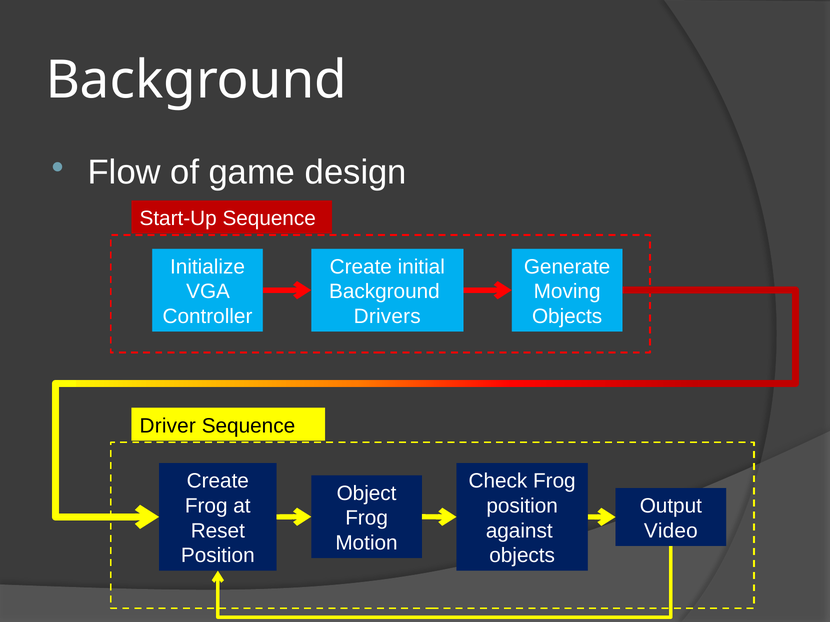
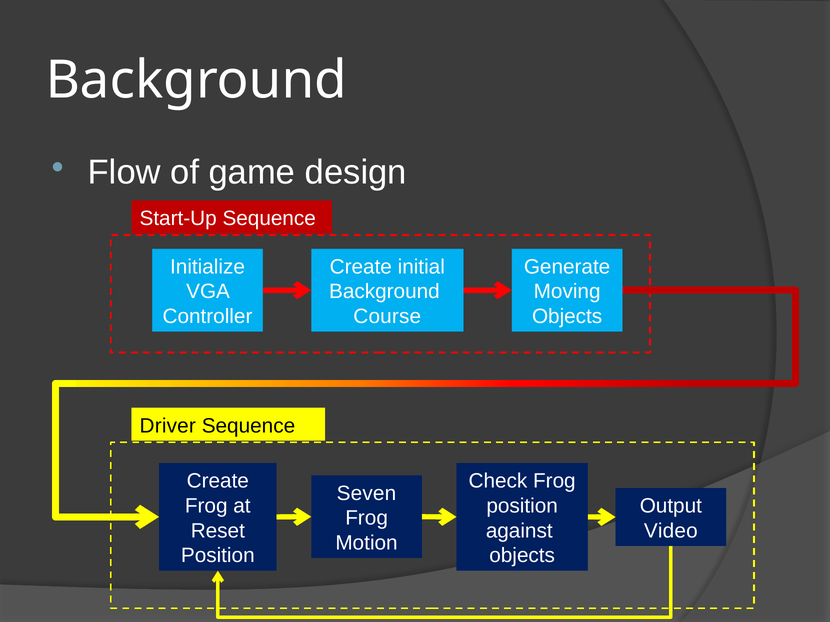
Drivers: Drivers -> Course (387, 317)
Object: Object -> Seven (366, 494)
